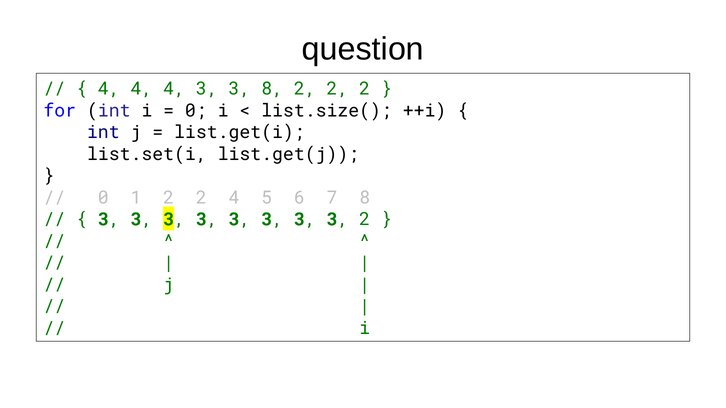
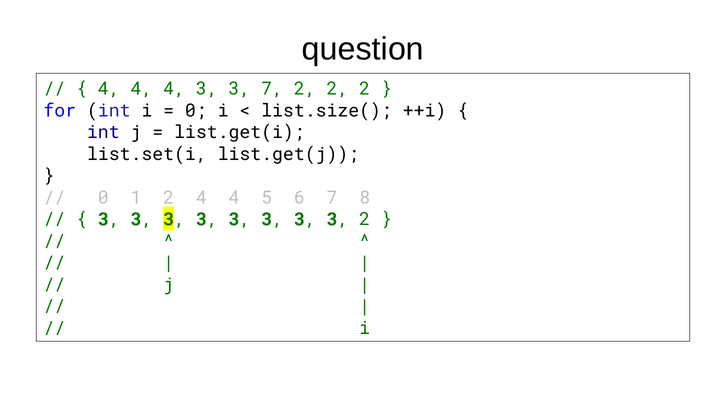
3 8: 8 -> 7 (272, 89)
2: 2 -> 4 (201, 198)
